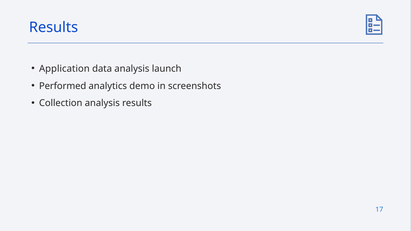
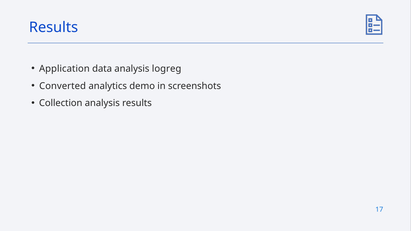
launch: launch -> logreg (167, 69)
Performed: Performed -> Converted (63, 86)
